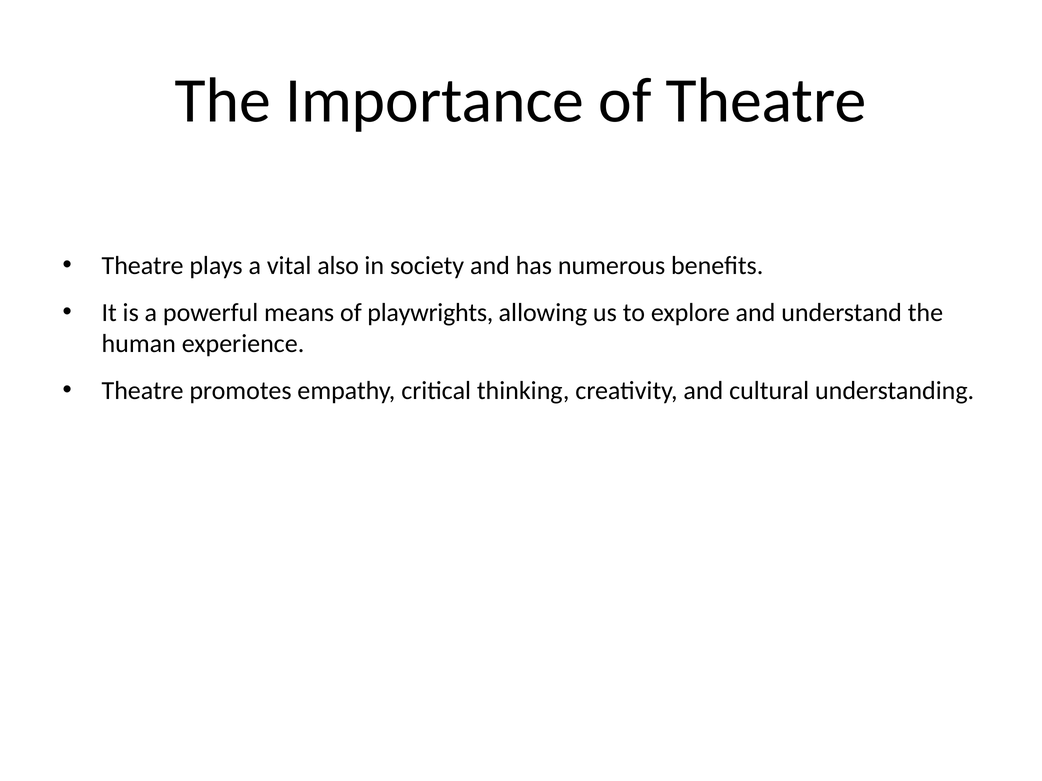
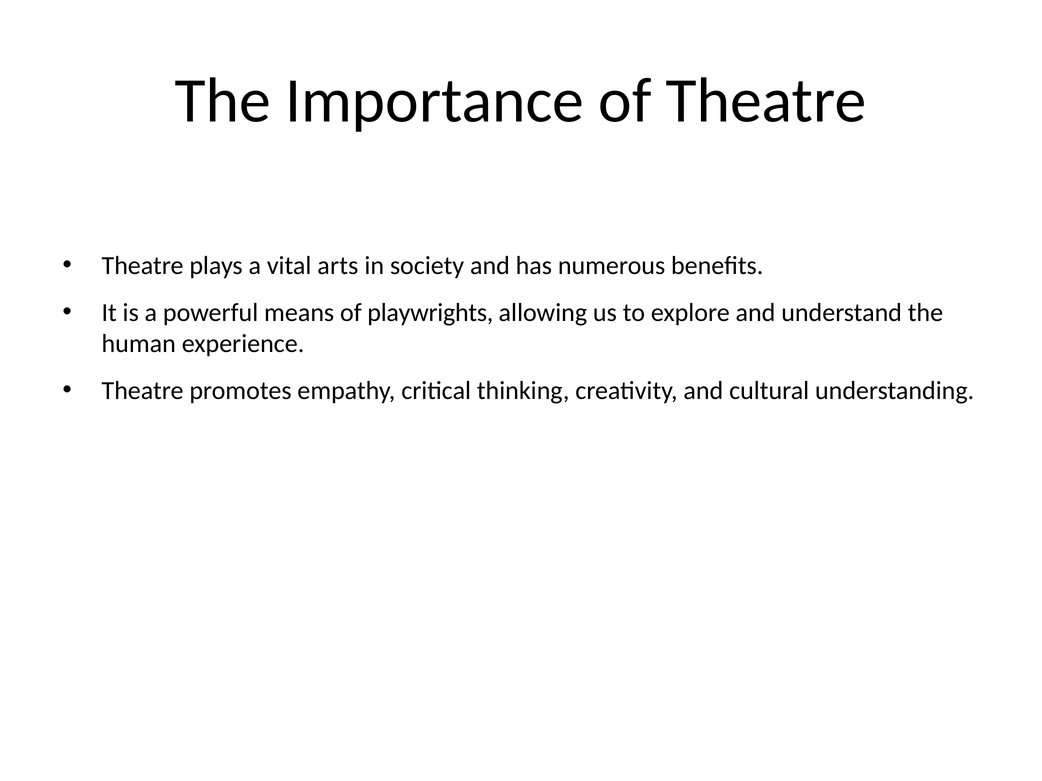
also: also -> arts (338, 266)
